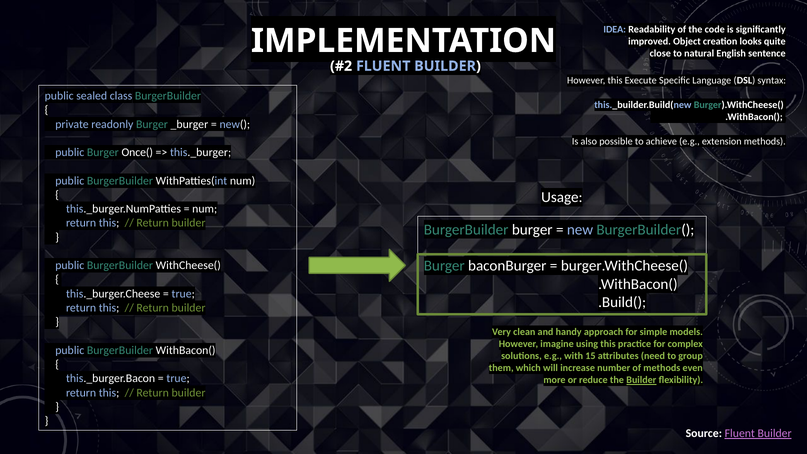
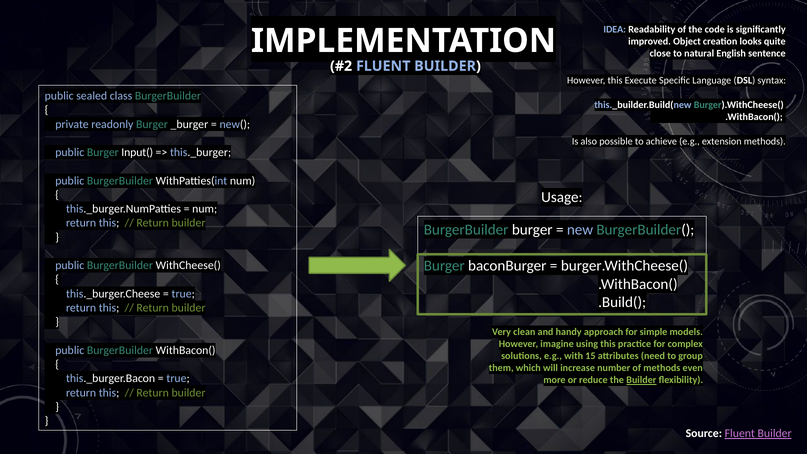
Once(: Once( -> Input( (137, 152)
